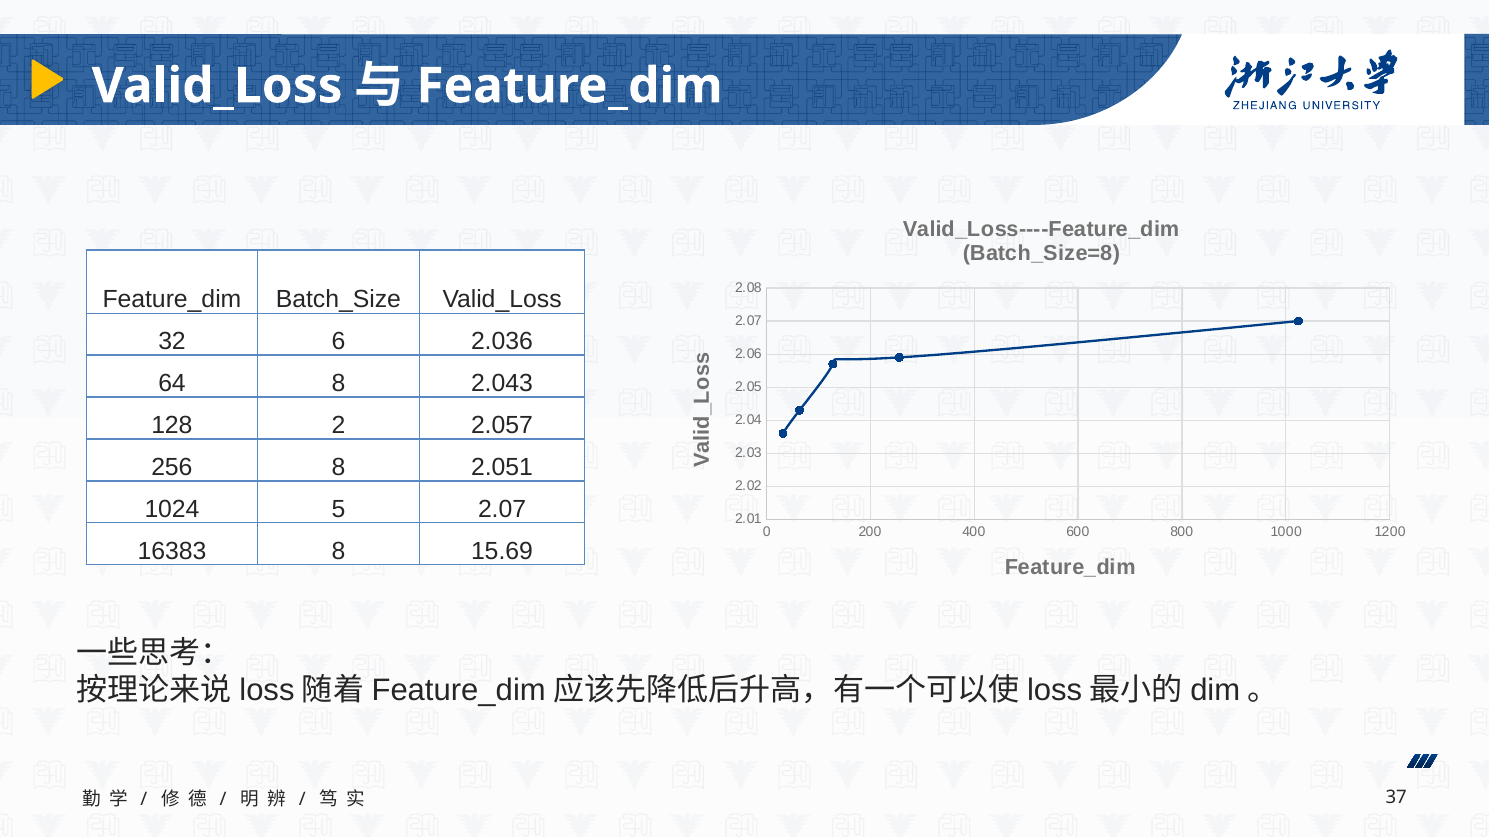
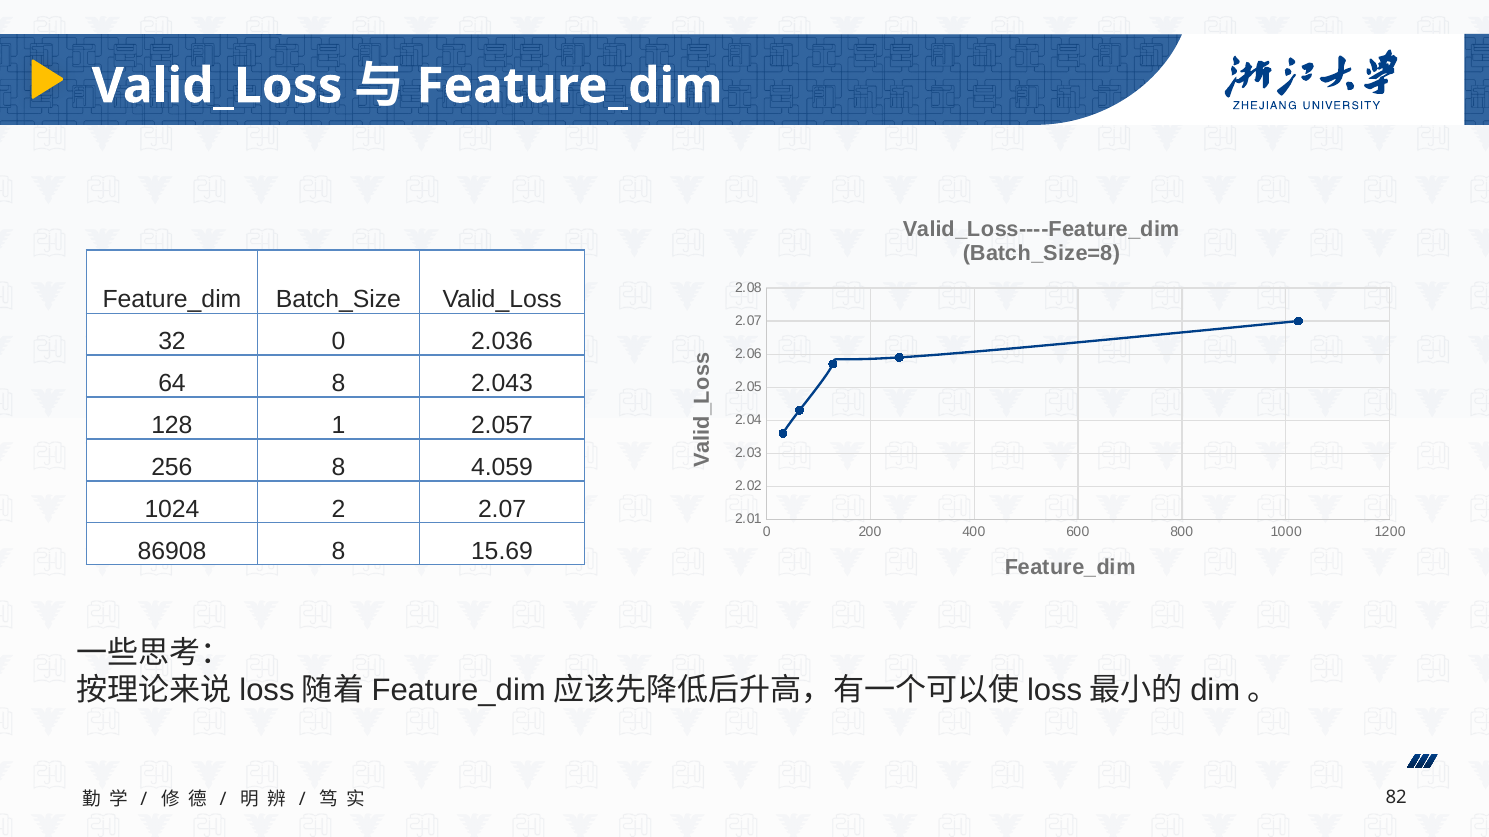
32 6: 6 -> 0 (339, 342)
2: 2 -> 1 (339, 426)
2.051: 2.051 -> 4.059 (502, 468)
5: 5 -> 2 (339, 510)
16383: 16383 -> 86908 (172, 552)
37: 37 -> 82 (1396, 798)
